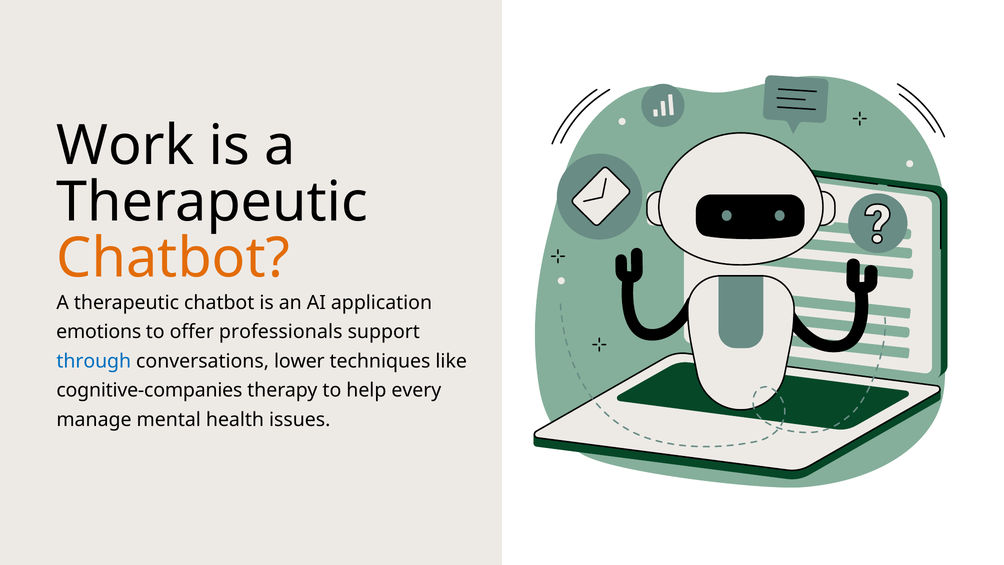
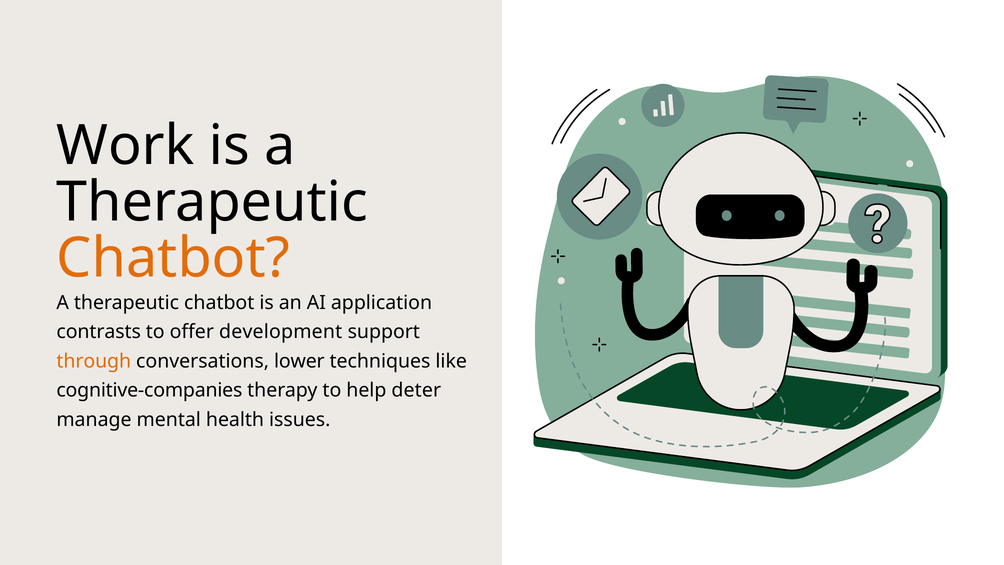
emotions: emotions -> contrasts (99, 332)
professionals: professionals -> development (281, 332)
through colour: blue -> orange (94, 361)
every: every -> deter (416, 390)
